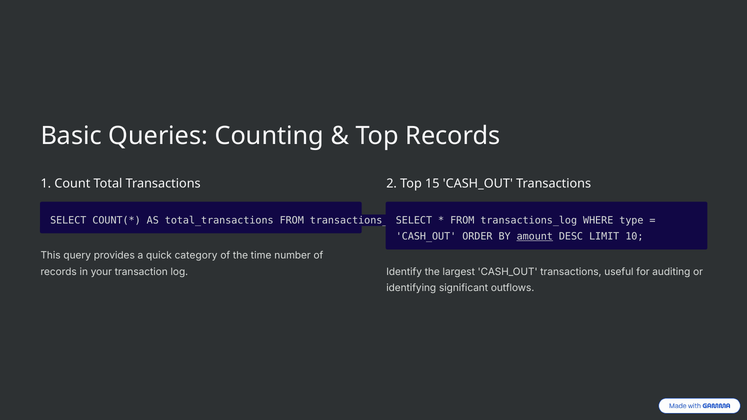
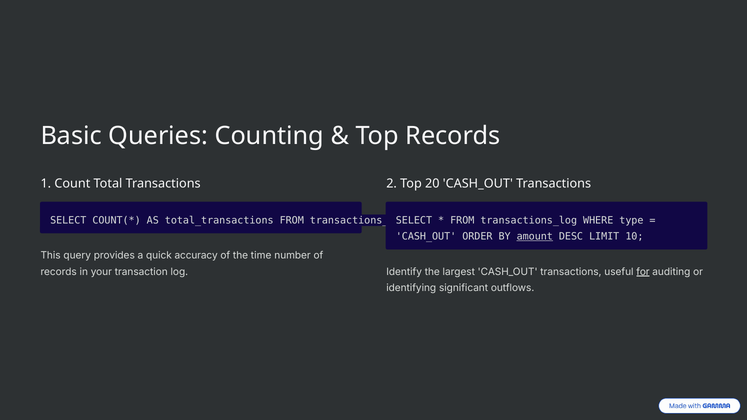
15: 15 -> 20 (432, 184)
category: category -> accuracy (196, 256)
for underline: none -> present (643, 272)
